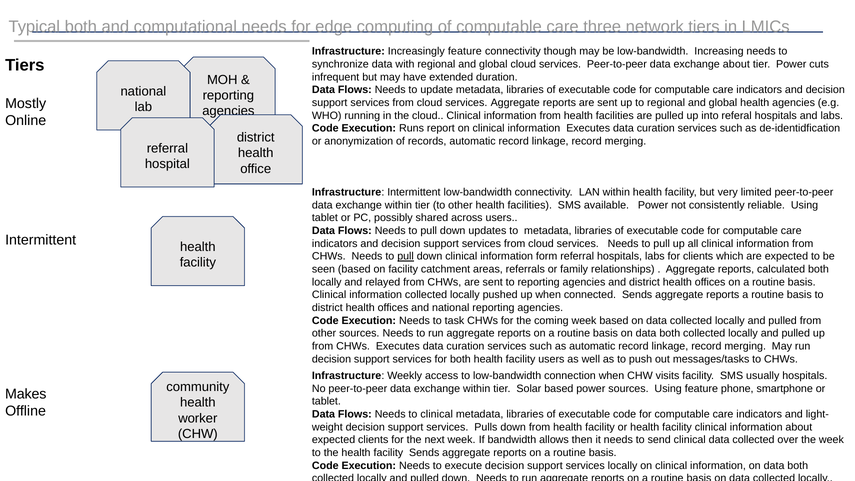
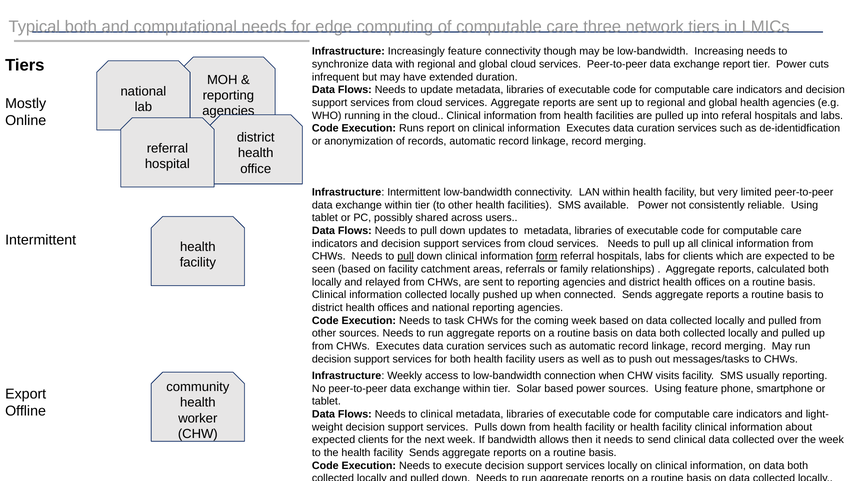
exchange about: about -> report (736, 64)
form underline: none -> present (547, 256)
usually hospitals: hospitals -> reporting (805, 376)
Makes: Makes -> Export (26, 394)
